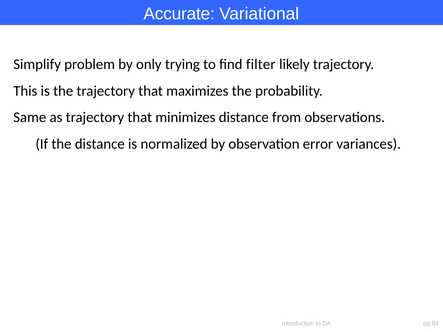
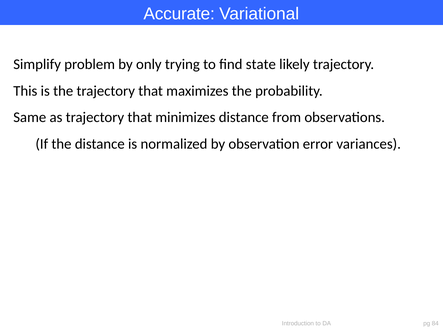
filter: filter -> state (261, 64)
